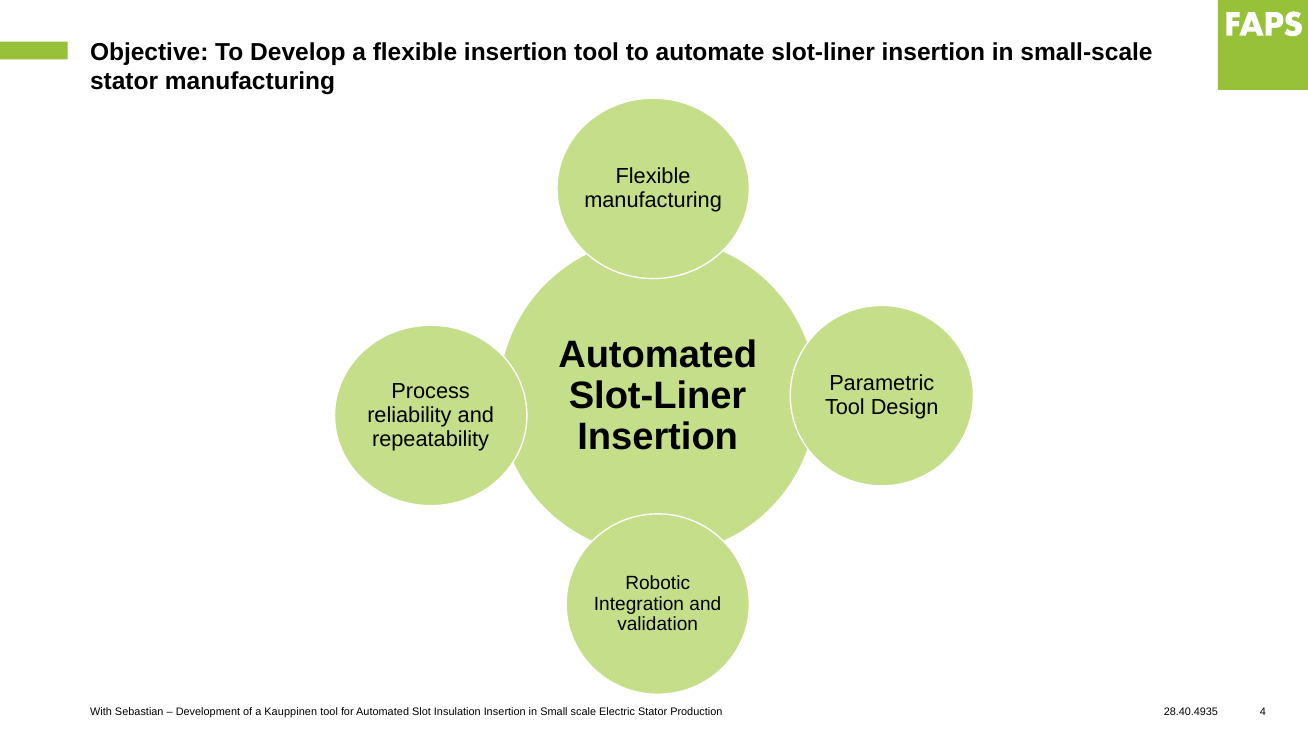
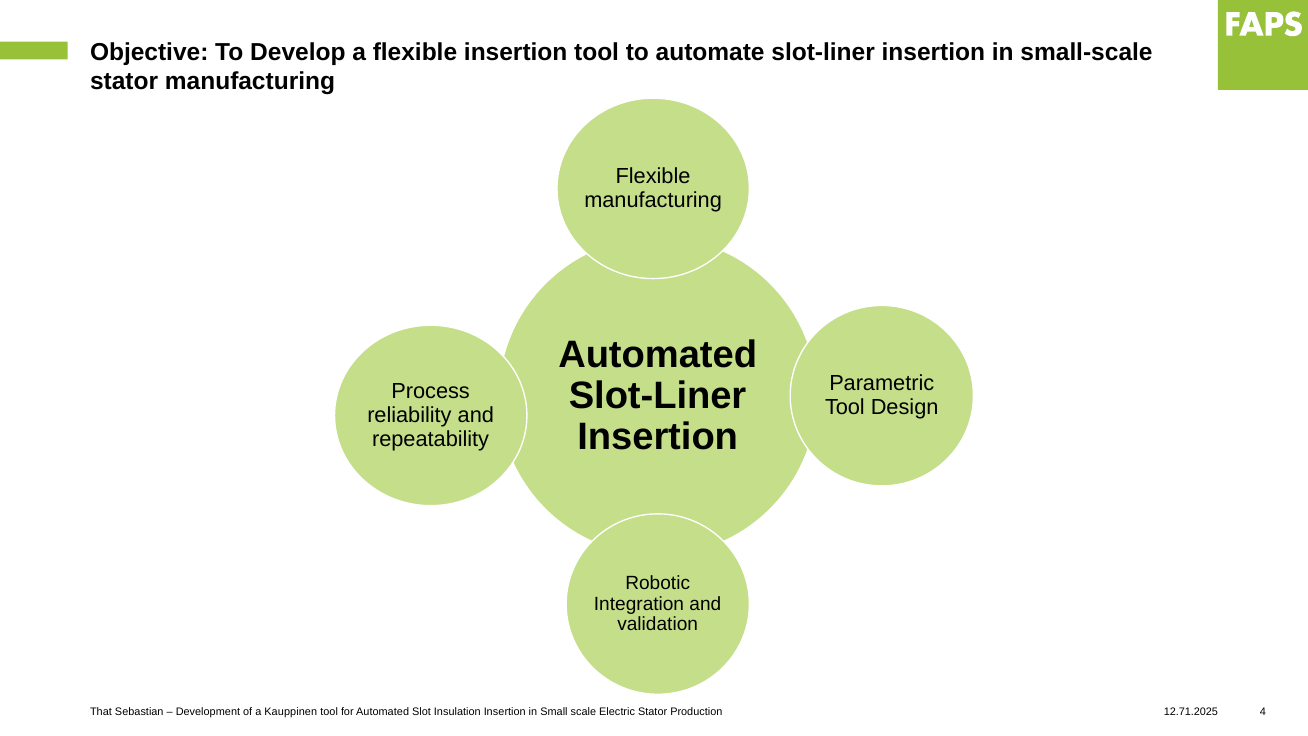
28.40.4935: 28.40.4935 -> 12.71.2025 (1191, 711)
With: With -> That (101, 712)
